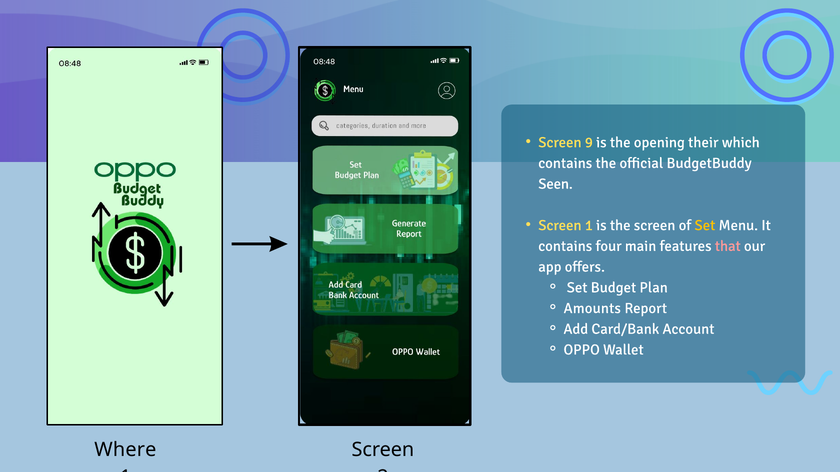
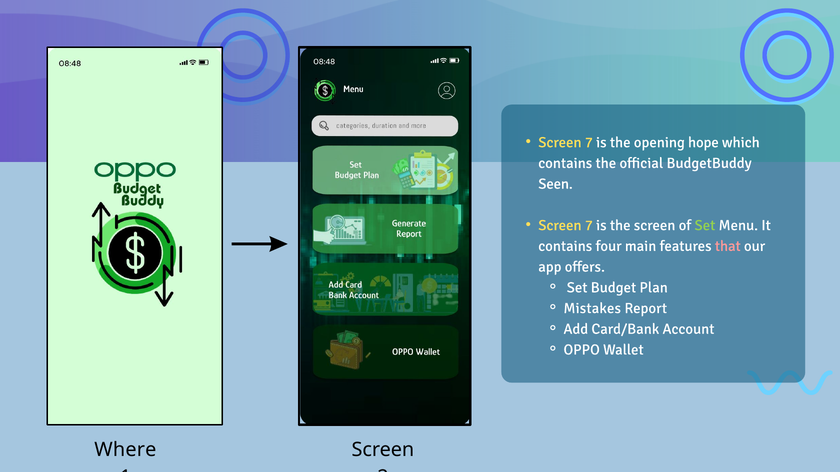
9: 9 -> 7 (589, 143)
their: their -> hope (703, 143)
1: 1 -> 7 (589, 226)
Set colour: yellow -> light green (705, 226)
Amounts: Amounts -> Mistakes (592, 309)
